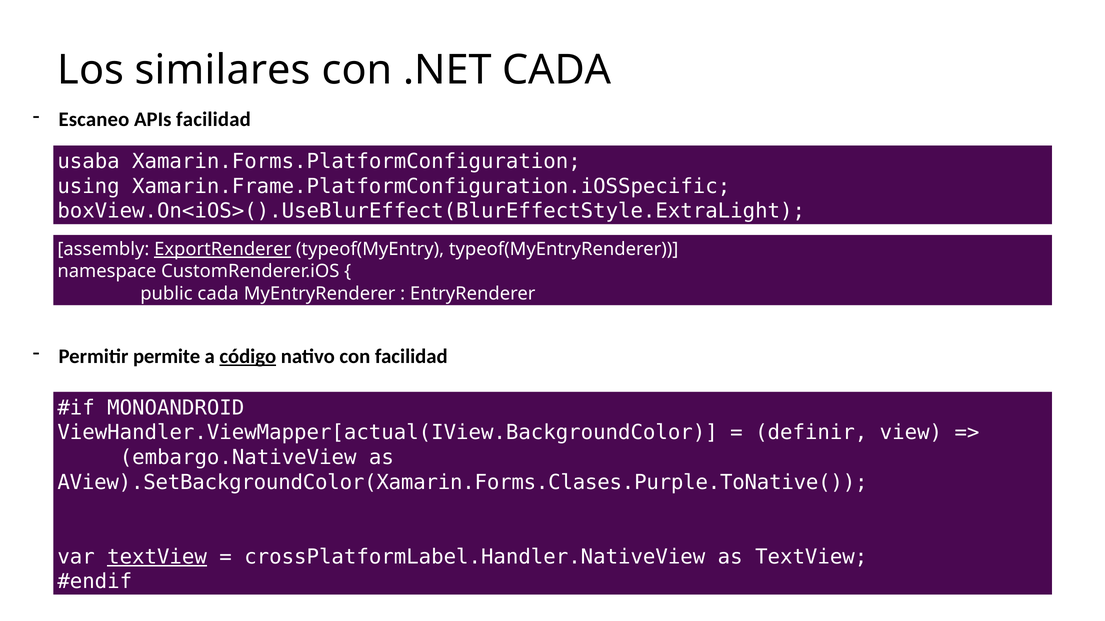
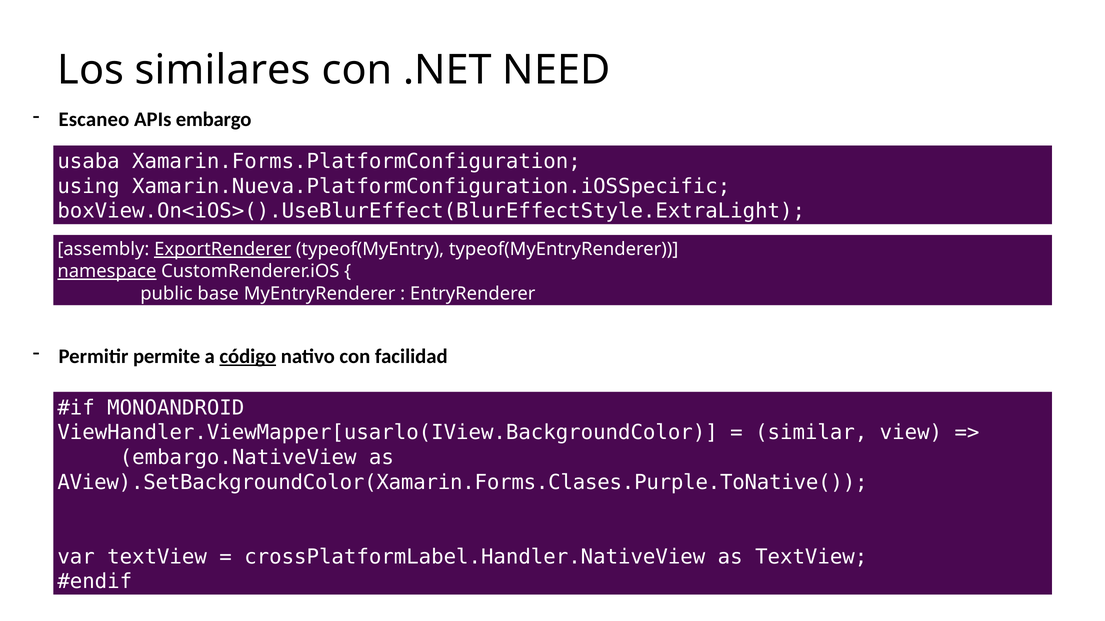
.NET CADA: CADA -> NEED (557, 70)
APIs facilidad: facilidad -> embargo (214, 120)
Xamarin.Frame.PlatformConfiguration.iOSSpecific: Xamarin.Frame.PlatformConfiguration.iOSSpecific -> Xamarin.Nueva.PlatformConfiguration.iOSSpecific (431, 186)
namespace underline: none -> present (107, 272)
public cada: cada -> base (218, 294)
ViewHandler.ViewMapper[actual(IView.BackgroundColor: ViewHandler.ViewMapper[actual(IView.BackgroundColor -> ViewHandler.ViewMapper[usarlo(IView.BackgroundColor (388, 433)
definir: definir -> similar (811, 433)
textView underline: present -> none (157, 557)
